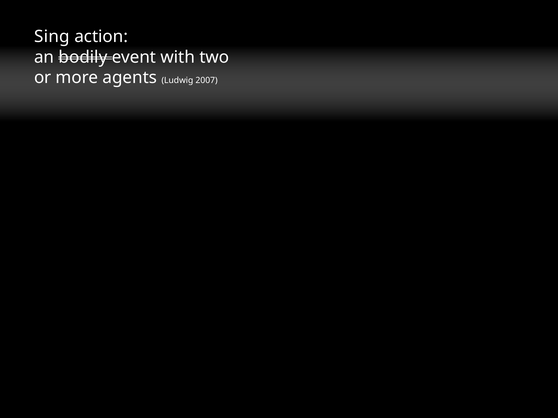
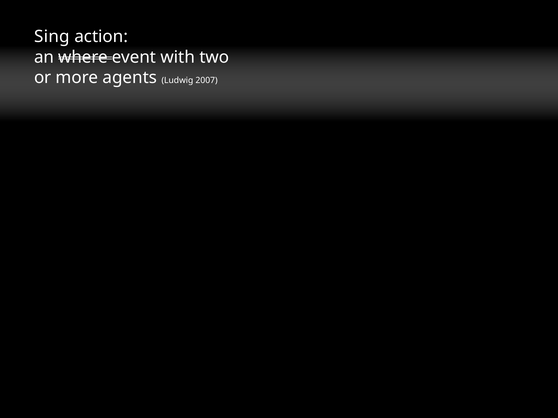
bodily: bodily -> where (83, 57)
